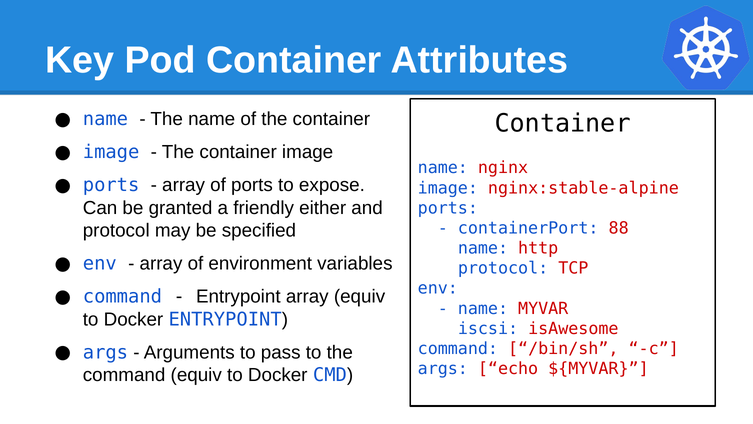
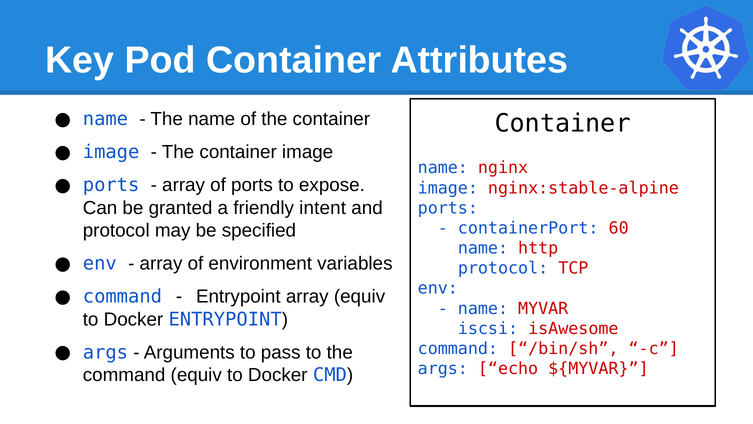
either: either -> intent (323, 208)
88: 88 -> 60 (619, 228)
